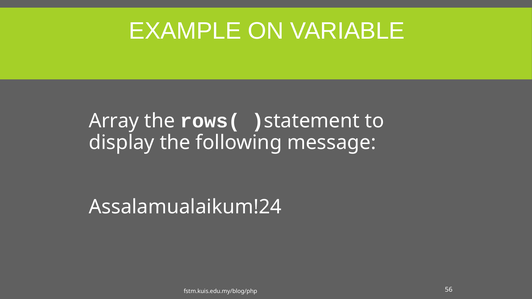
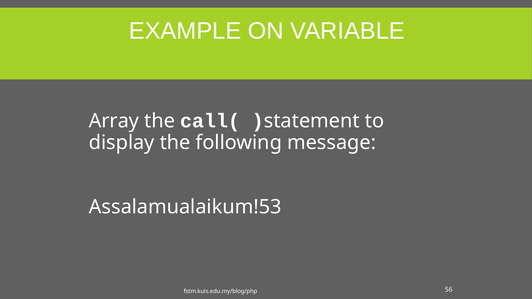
rows(: rows( -> call( (210, 121)
Assalamualaikum!24: Assalamualaikum!24 -> Assalamualaikum!53 (185, 207)
